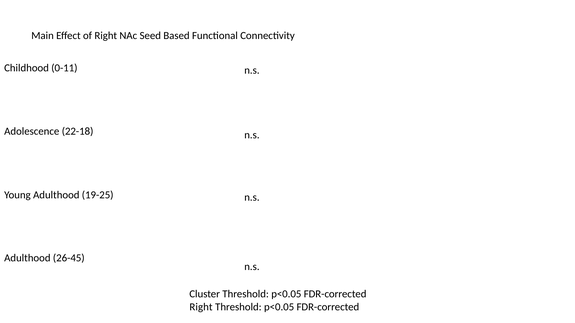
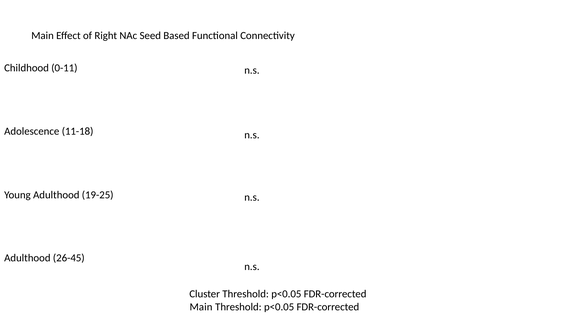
22-18: 22-18 -> 11-18 (78, 131)
Right: Right -> Main (201, 307)
